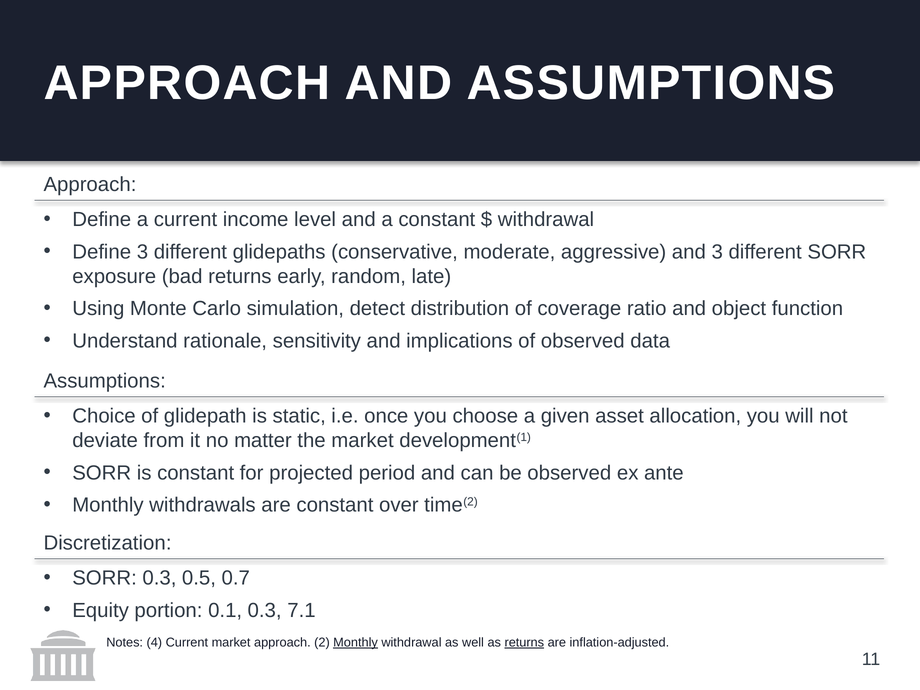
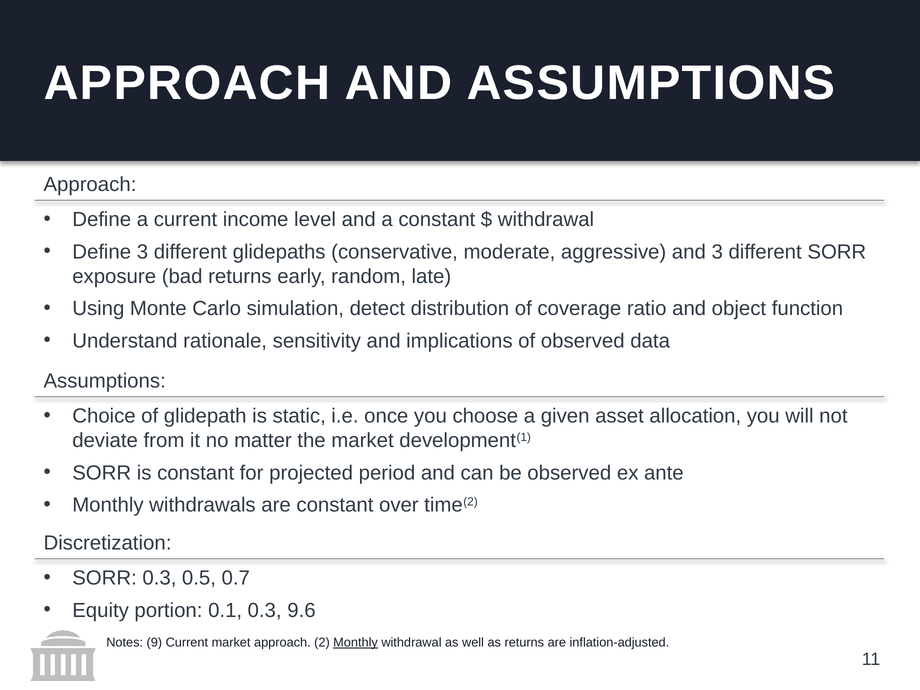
7.1: 7.1 -> 9.6 (301, 610)
4: 4 -> 9 (154, 643)
returns underline: present -> none (524, 643)
